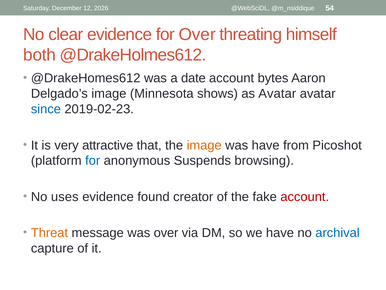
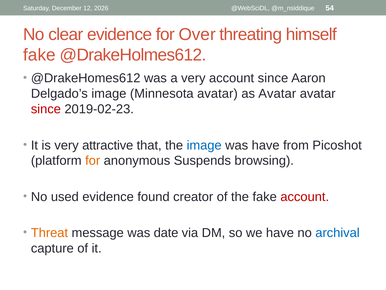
both: both -> fake (39, 55)
a date: date -> very (193, 78)
account bytes: bytes -> since (273, 78)
Minnesota shows: shows -> avatar (217, 94)
since colour: blue -> red (46, 109)
image colour: orange -> blue (204, 145)
for colour: blue -> orange (93, 160)
uses: uses -> used (65, 196)
was over: over -> date (166, 232)
